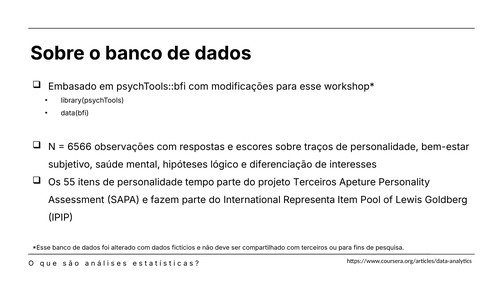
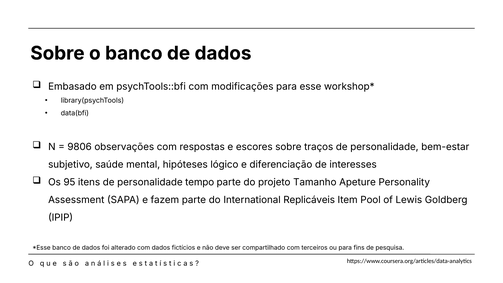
6566: 6566 -> 9806 (80, 147)
55: 55 -> 95 (69, 182)
projeto Terceiros: Terceiros -> Tamanho (315, 182)
Representa: Representa -> Replicáveis (309, 200)
